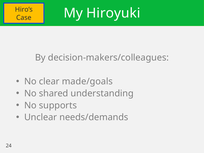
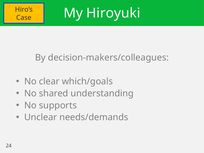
made/goals: made/goals -> which/goals (87, 81)
